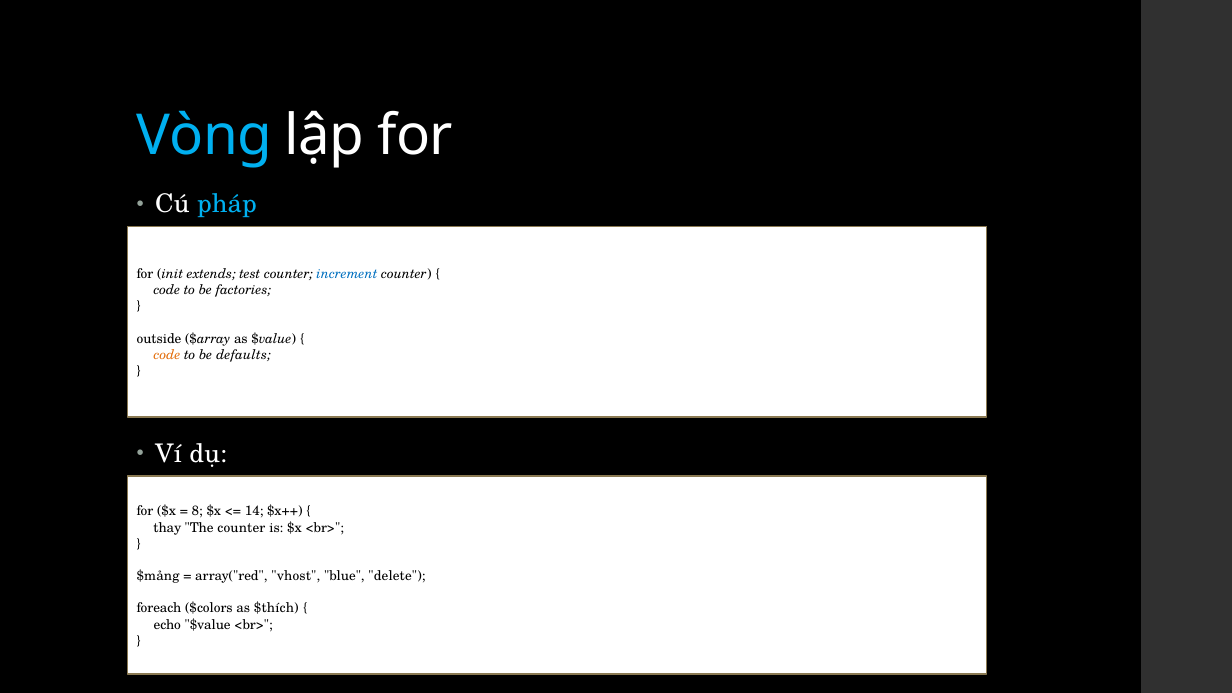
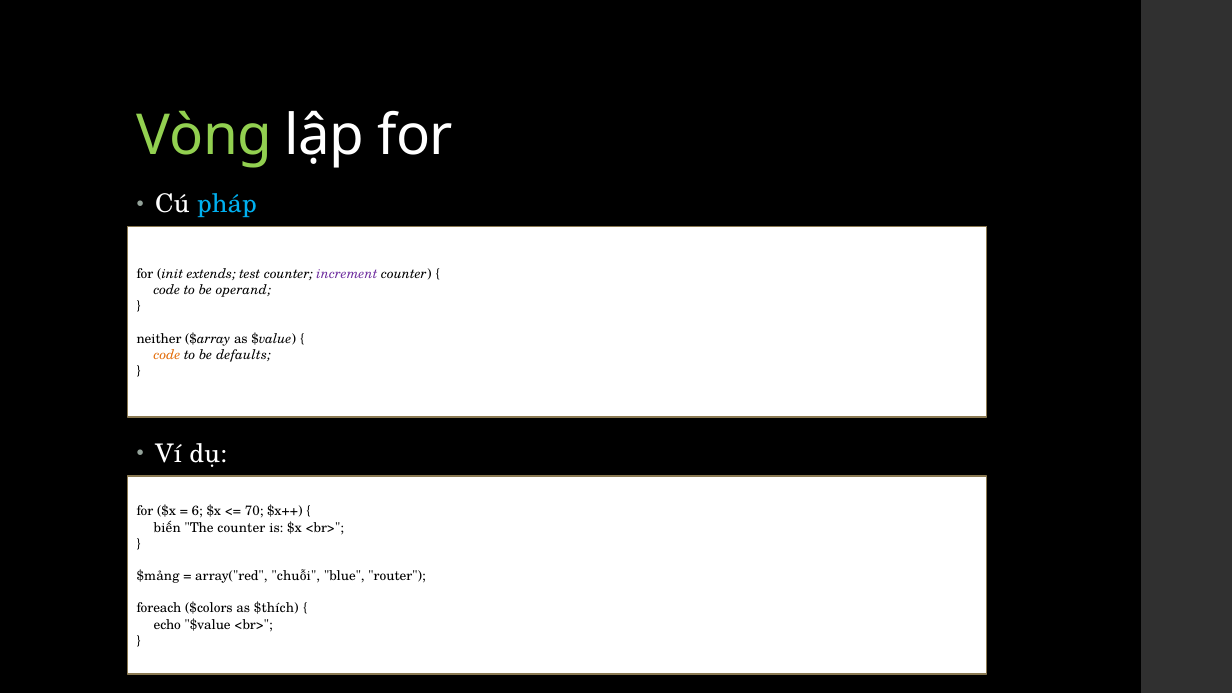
Vòng colour: light blue -> light green (204, 135)
increment colour: blue -> purple (347, 274)
factories: factories -> operand (243, 290)
outside: outside -> neither (159, 339)
8: 8 -> 6 (197, 512)
14: 14 -> 70 (254, 512)
thay: thay -> biến (167, 528)
vhost: vhost -> chuỗi (296, 576)
delete: delete -> router (397, 576)
